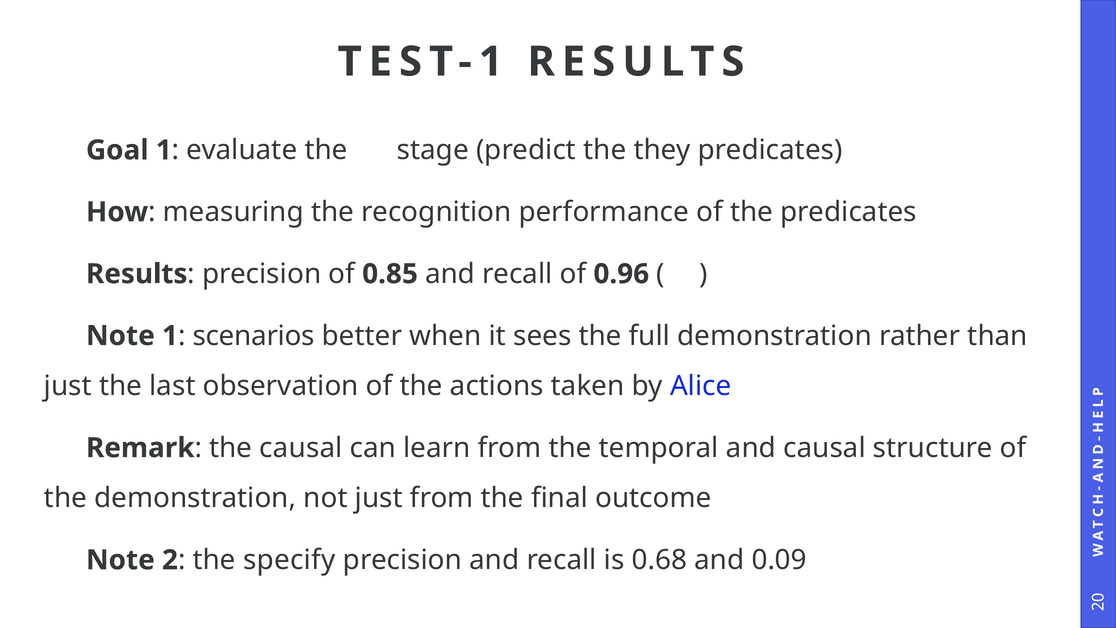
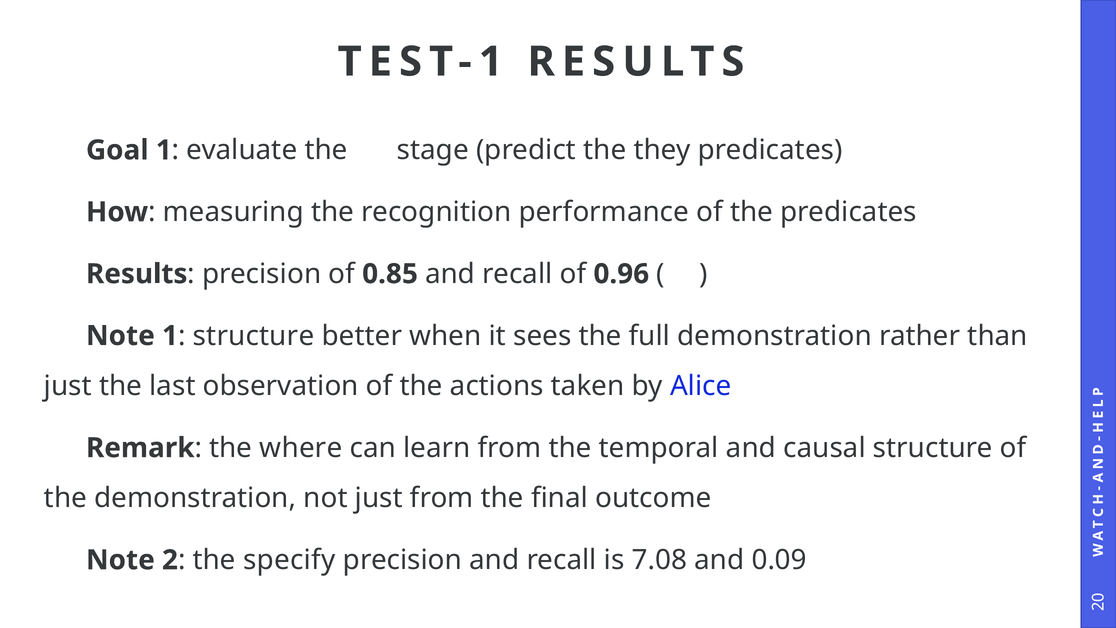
scenarios: scenarios -> structure (254, 336)
the causal: causal -> where (301, 448)
0.68: 0.68 -> 7.08 (659, 560)
